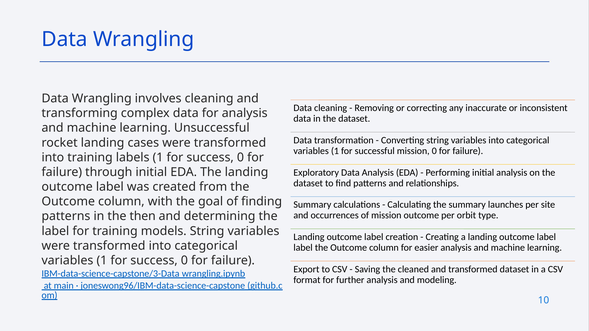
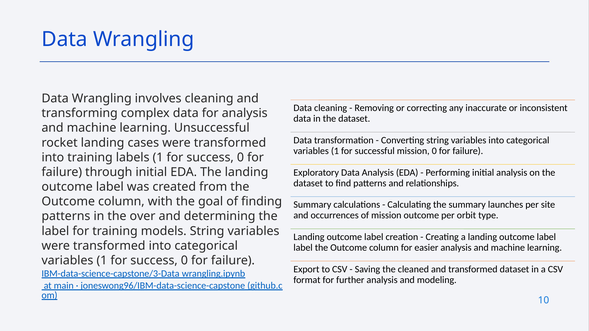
then: then -> over (143, 216)
